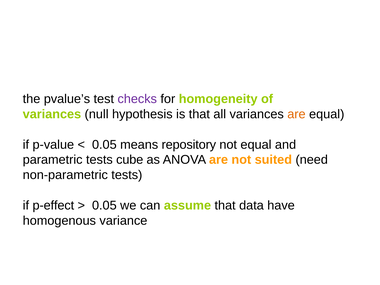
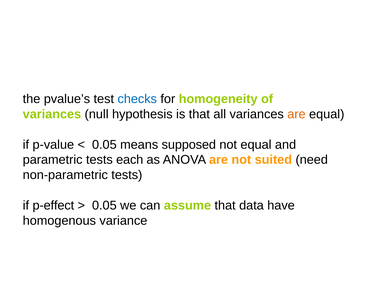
checks colour: purple -> blue (137, 99)
repository: repository -> supposed (189, 145)
cube: cube -> each (130, 160)
